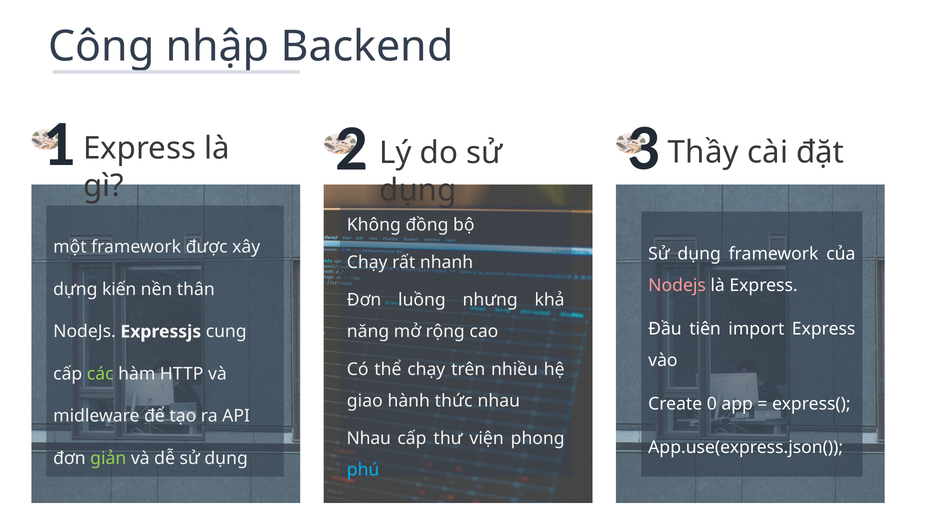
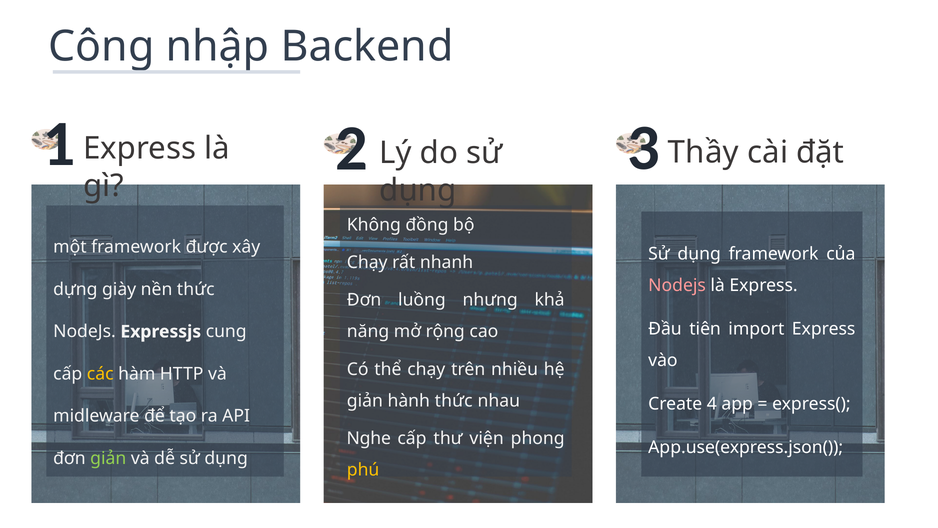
kiến: kiến -> giày (119, 289)
nền thân: thân -> thức (196, 289)
các colour: light green -> yellow (100, 374)
giao: giao -> giản (365, 401)
0: 0 -> 4 (712, 404)
Nhau: Nhau -> Nghe (369, 438)
phú colour: light blue -> yellow (363, 470)
